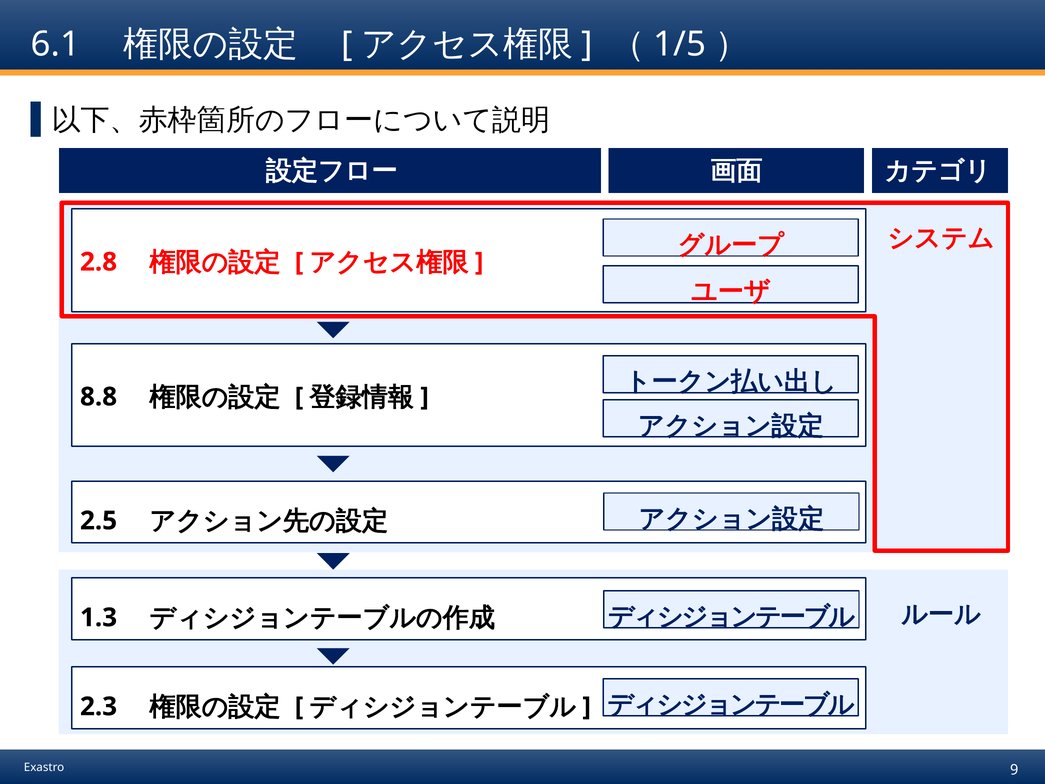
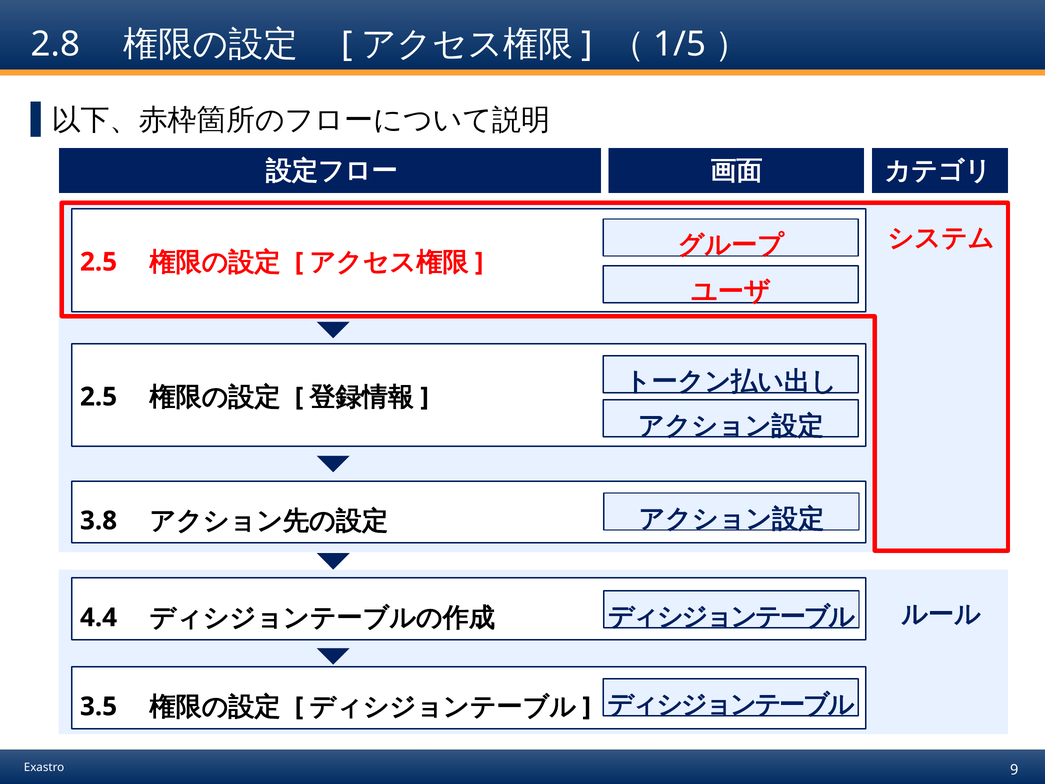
6.1: 6.1 -> 2.8 (56, 44)
2.8: 2.8 -> 2.5 (99, 262)
8.8: 8.8 -> 2.5 (99, 397)
2.5: 2.5 -> 3.8 (99, 521)
1.3: 1.3 -> 4.4 (99, 617)
2.3: 2.3 -> 3.5 (99, 706)
